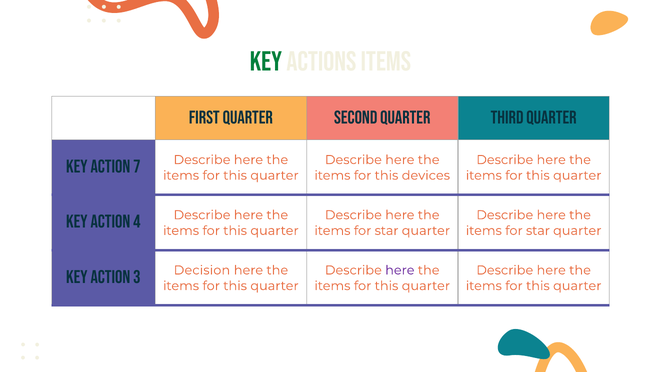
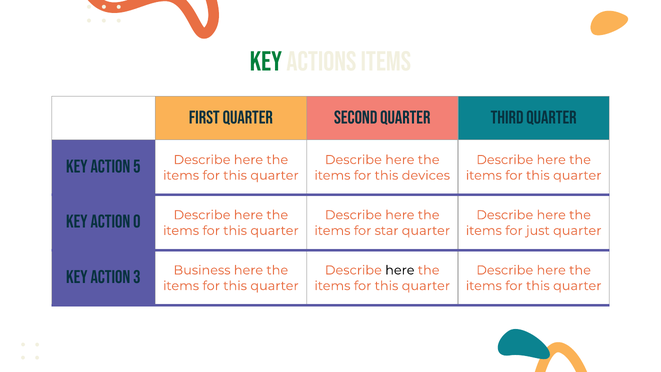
7: 7 -> 5 (137, 167)
4: 4 -> 0 (137, 222)
star: star -> just (538, 231)
here colour: purple -> black (400, 270)
Decision: Decision -> Business (202, 270)
